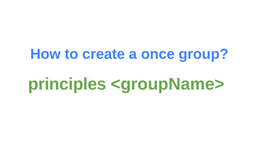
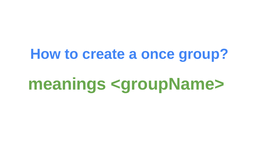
principles: principles -> meanings (67, 84)
